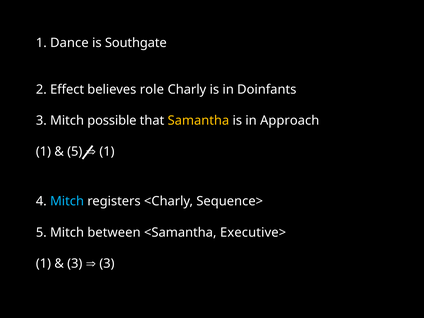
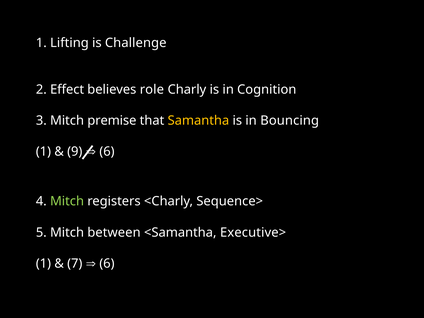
Dance: Dance -> Lifting (69, 43)
Southgate: Southgate -> Challenge (136, 43)
Doinfants: Doinfants -> Cognition (267, 89)
possible: possible -> premise (112, 121)
Approach: Approach -> Bouncing (290, 121)
5: 5 -> 9 (75, 152)
1: 1 -> 6 (107, 152)
Mitch colour: light blue -> light green (67, 201)
3: 3 -> 7 (75, 264)
3: 3 -> 6 (107, 264)
